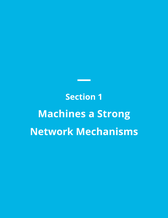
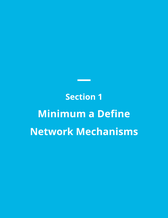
Machines: Machines -> Minimum (62, 114)
Strong: Strong -> Define (114, 114)
